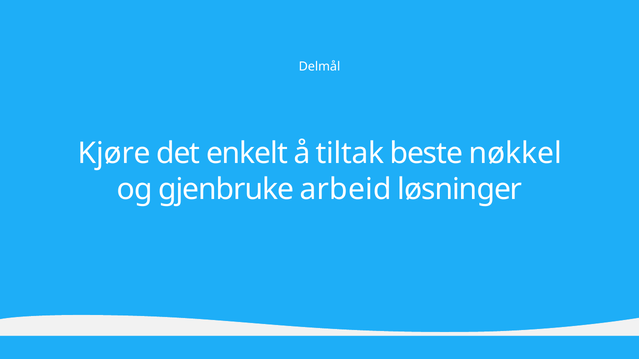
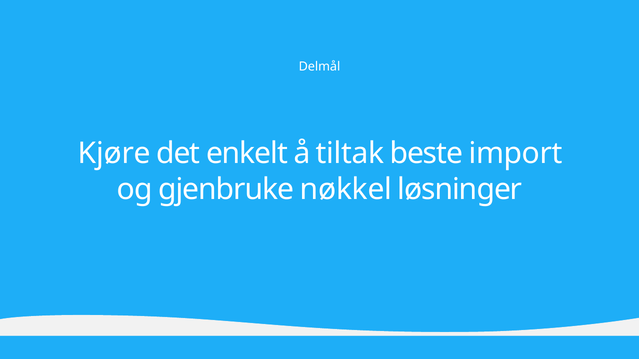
nøkkel: nøkkel -> import (516, 154)
arbeid: arbeid -> nøkkel (346, 190)
